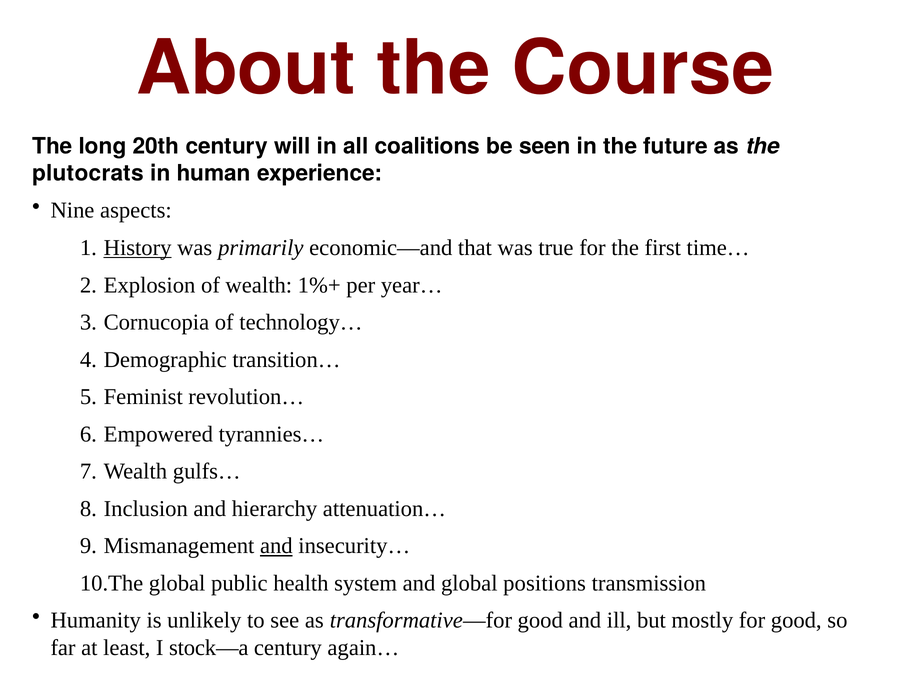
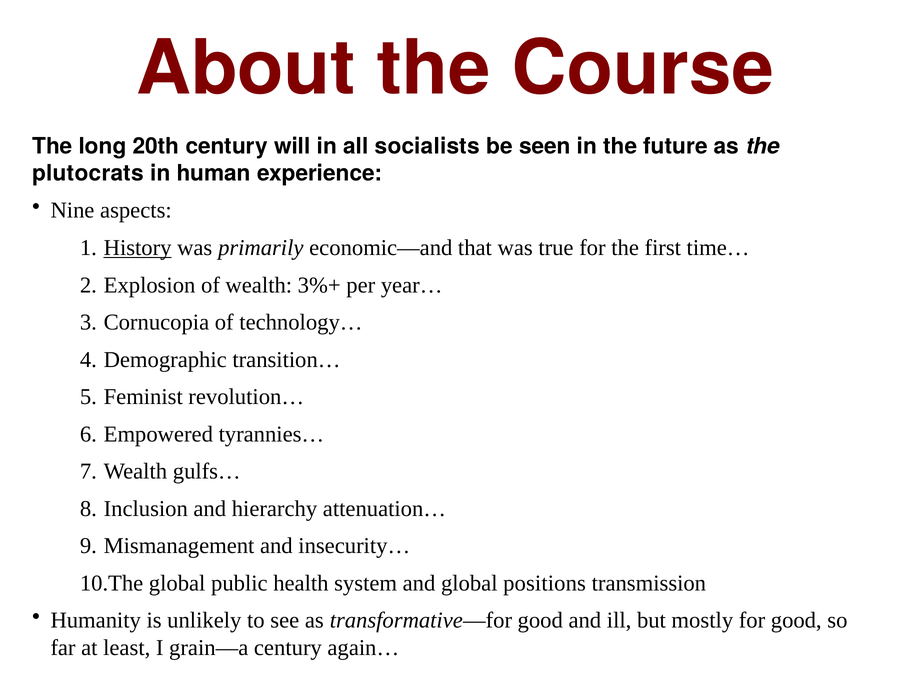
coalitions: coalitions -> socialists (427, 146)
1%+: 1%+ -> 3%+ (319, 285)
and underline: present -> none (276, 546)
stock—a: stock—a -> grain—a (209, 648)
